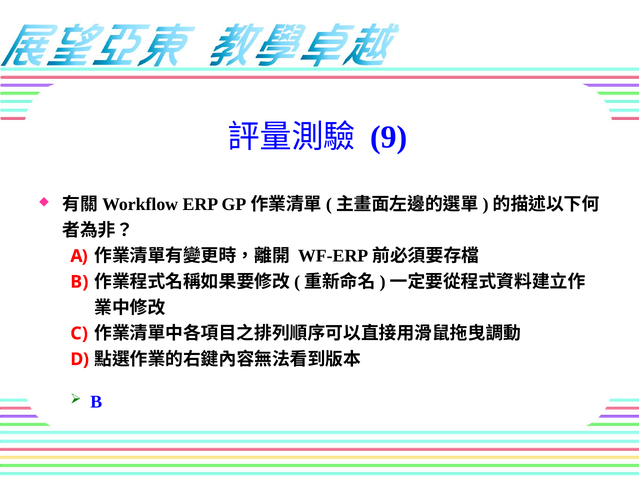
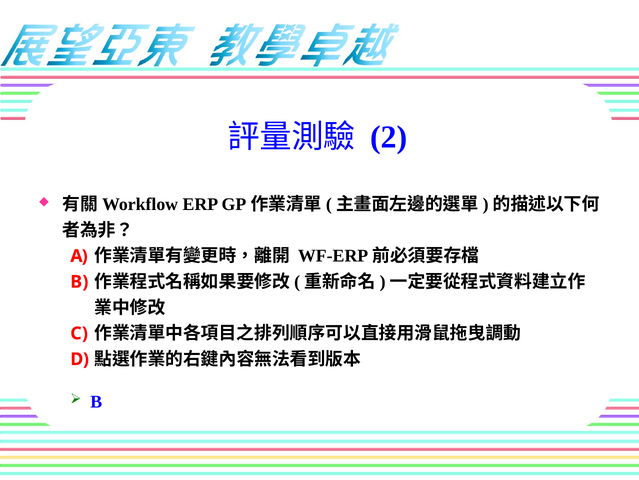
9: 9 -> 2 (389, 137)
